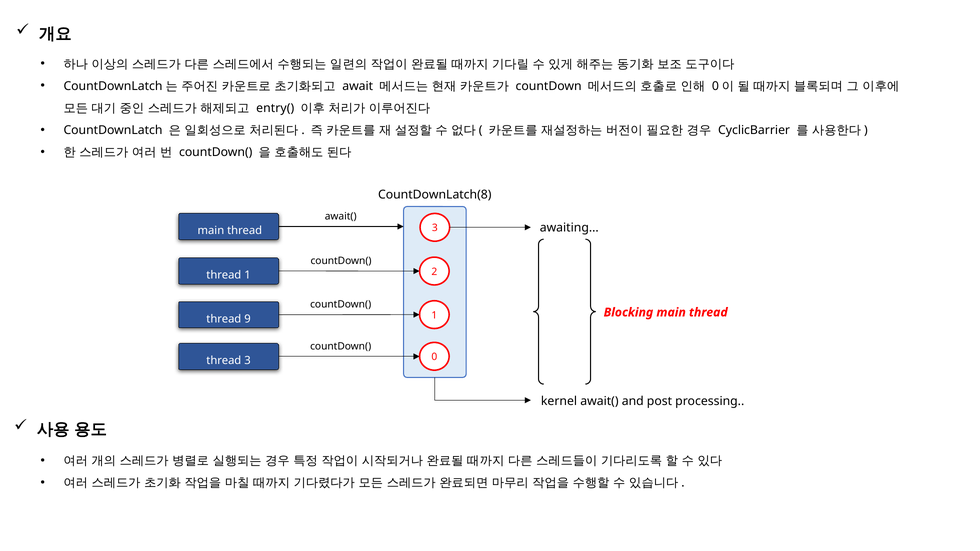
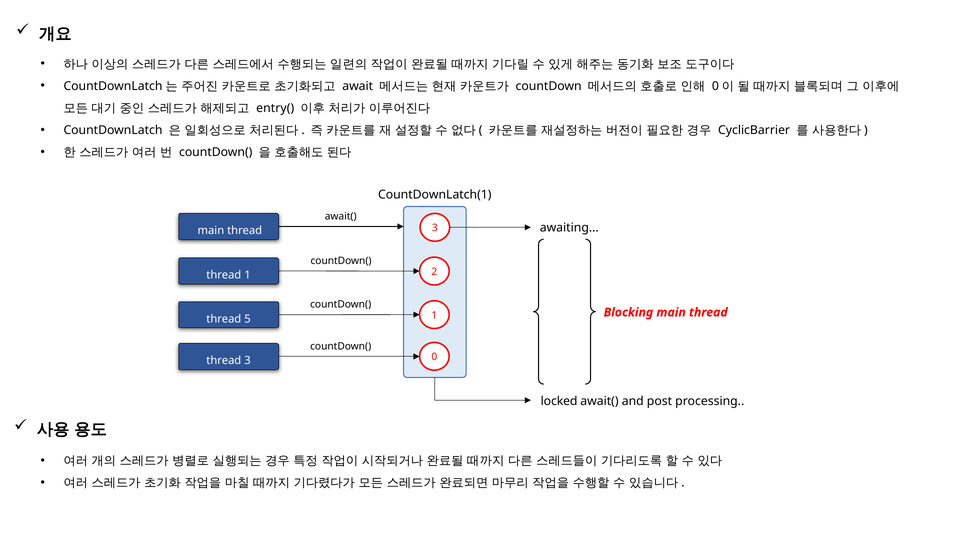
CountDownLatch(8: CountDownLatch(8 -> CountDownLatch(1 (435, 195)
9: 9 -> 5 (247, 319)
kernel: kernel -> locked (559, 401)
